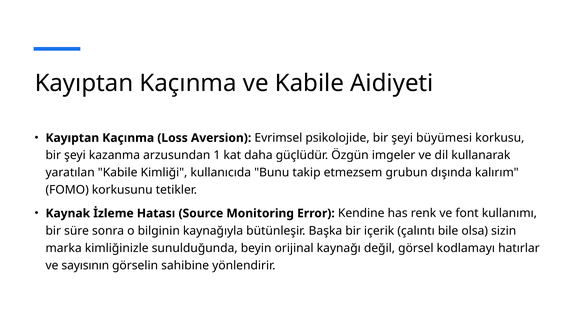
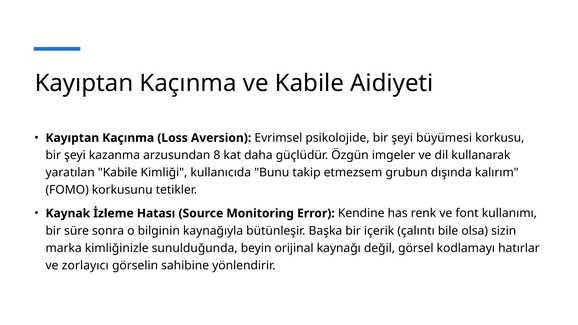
1: 1 -> 8 (217, 155)
sayısının: sayısının -> zorlayıcı (85, 266)
